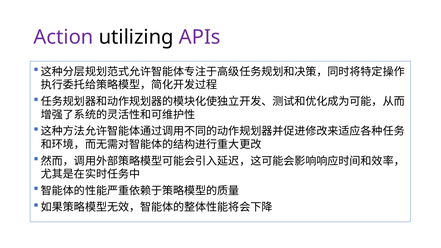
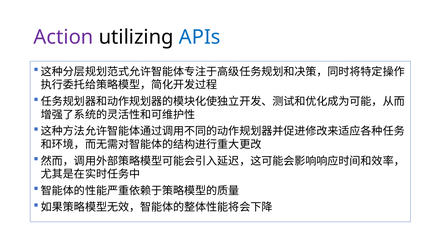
APIs colour: purple -> blue (200, 37)
